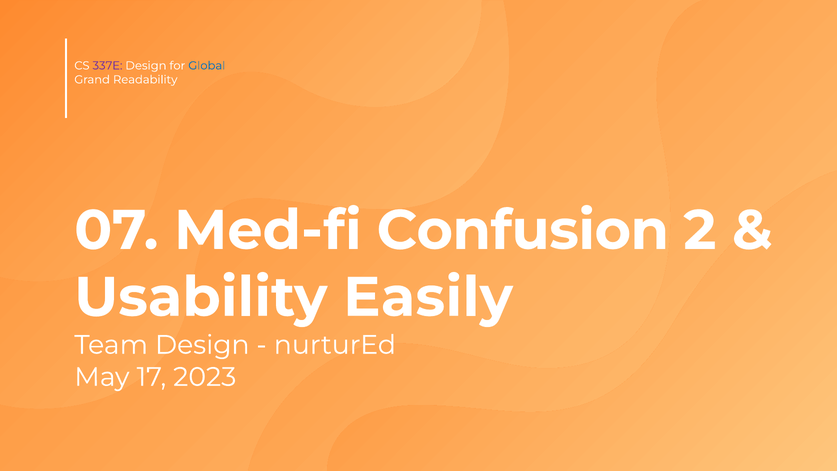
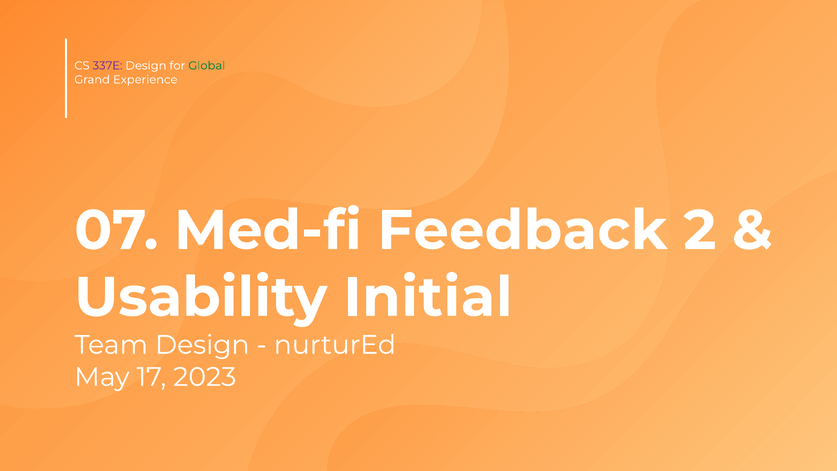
Global colour: blue -> green (207, 66)
Readability: Readability -> Experience (145, 80)
Confusion: Confusion -> Feedback (522, 230)
Easily: Easily -> Initial (428, 297)
